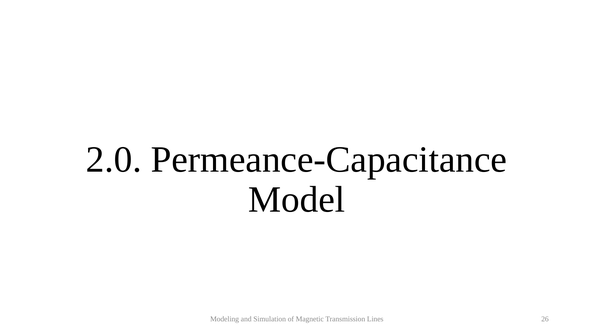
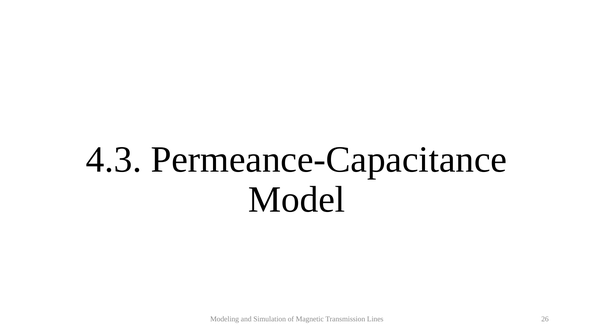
2.0: 2.0 -> 4.3 (114, 160)
